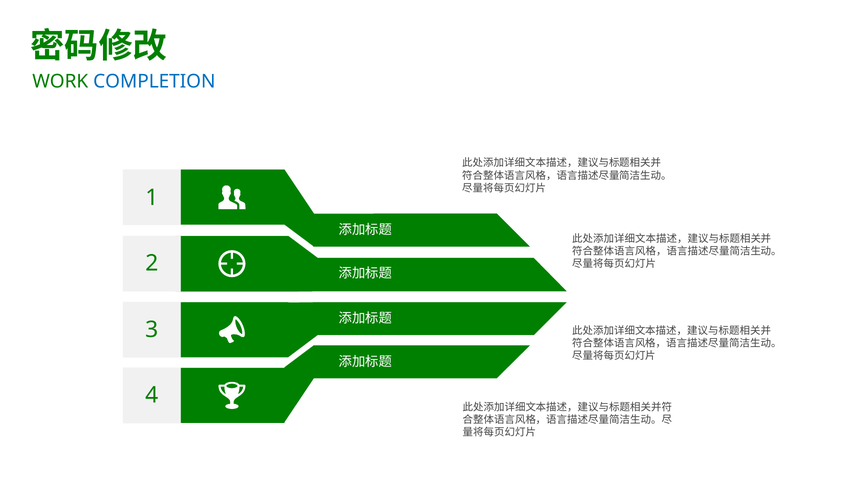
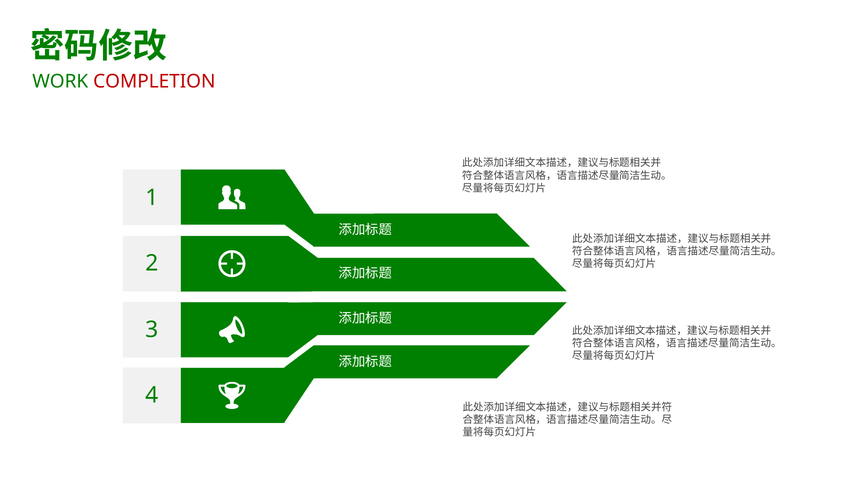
COMPLETION colour: blue -> red (154, 81)
